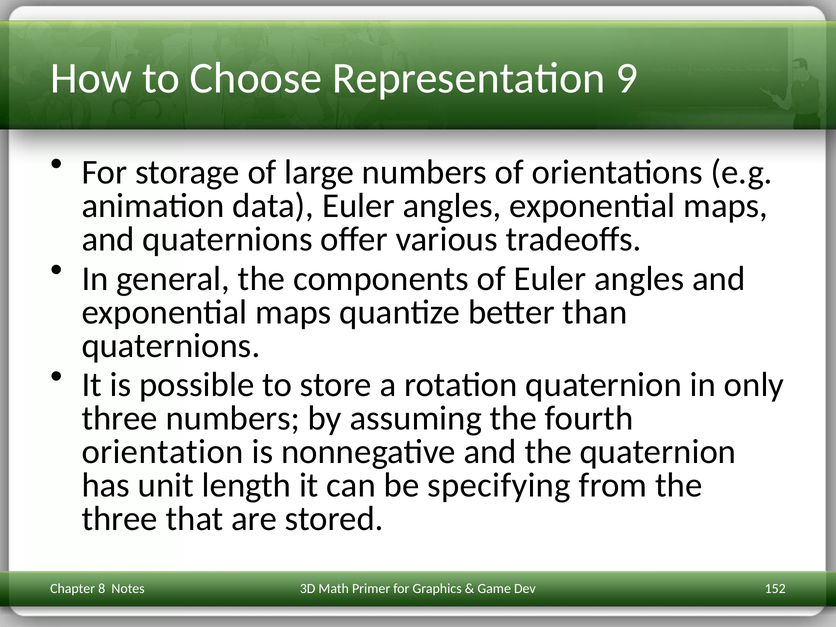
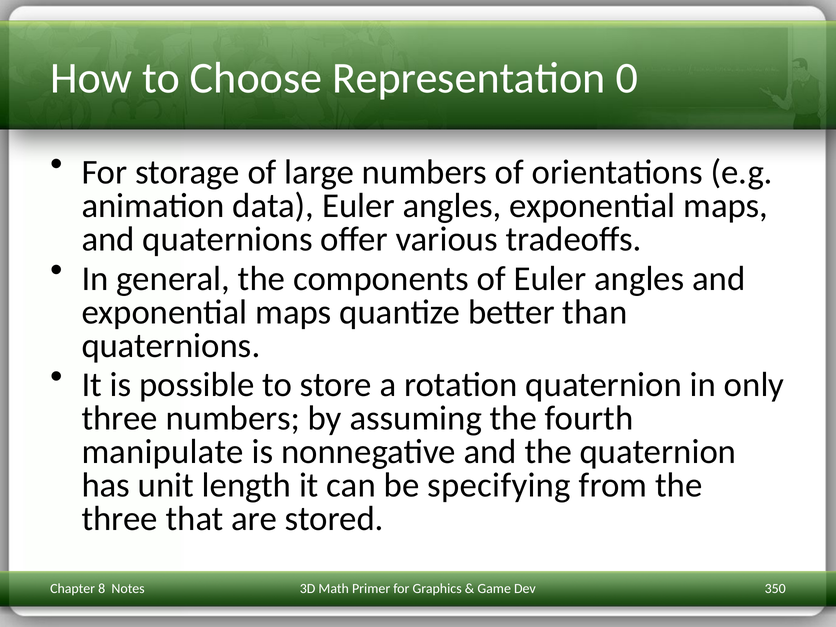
9: 9 -> 0 (627, 78)
orientation: orientation -> manipulate (163, 452)
152: 152 -> 350 (775, 589)
